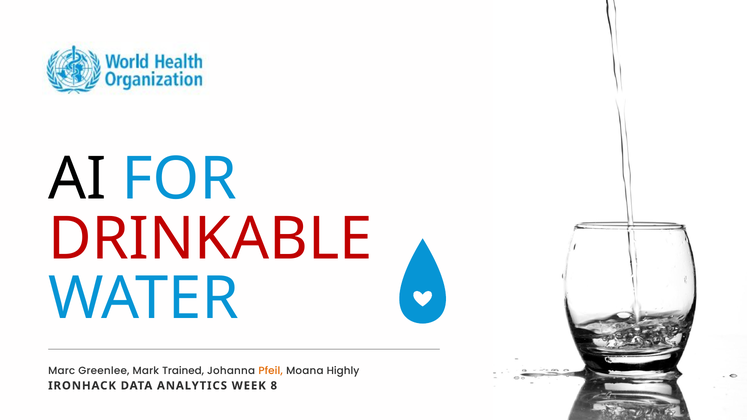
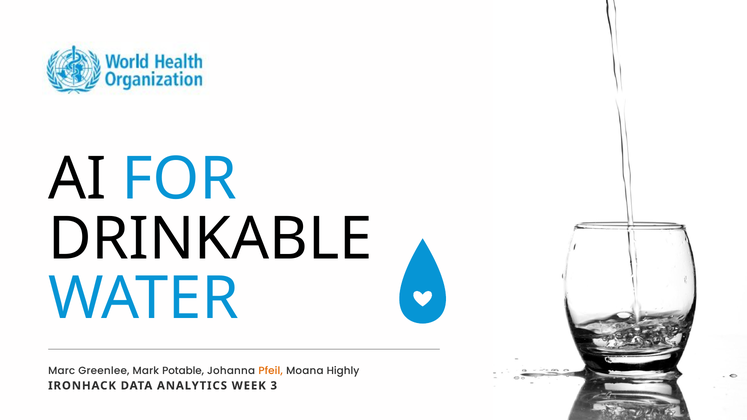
DRINKABLE colour: red -> black (210, 239)
Trained: Trained -> Potable (183, 371)
8: 8 -> 3 (274, 386)
